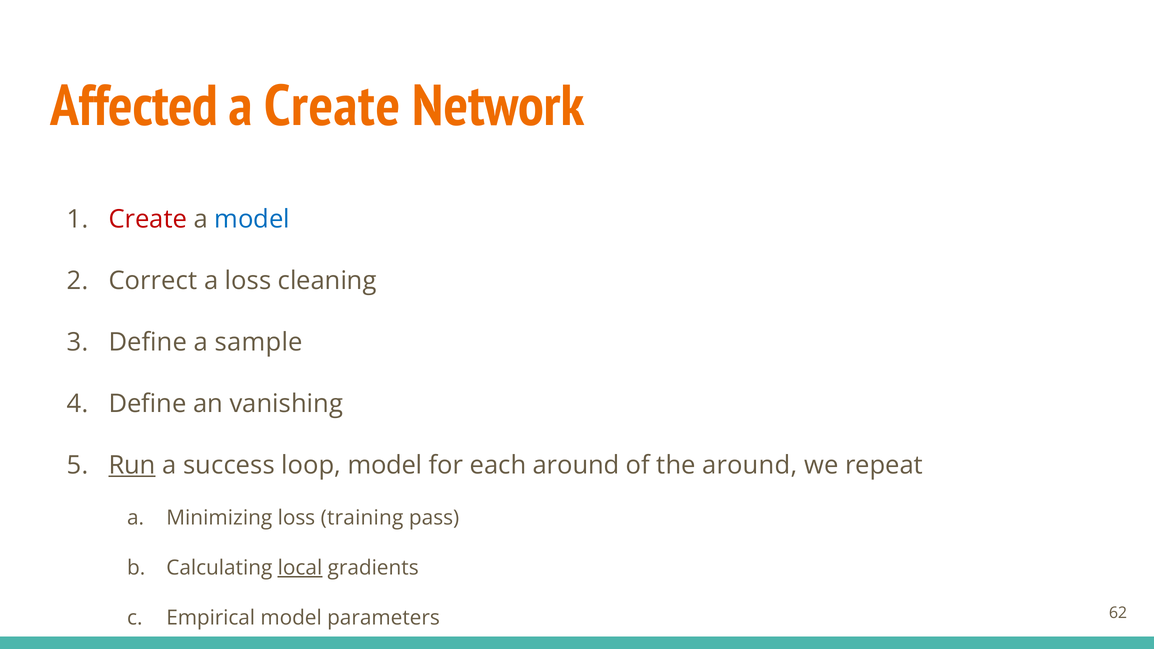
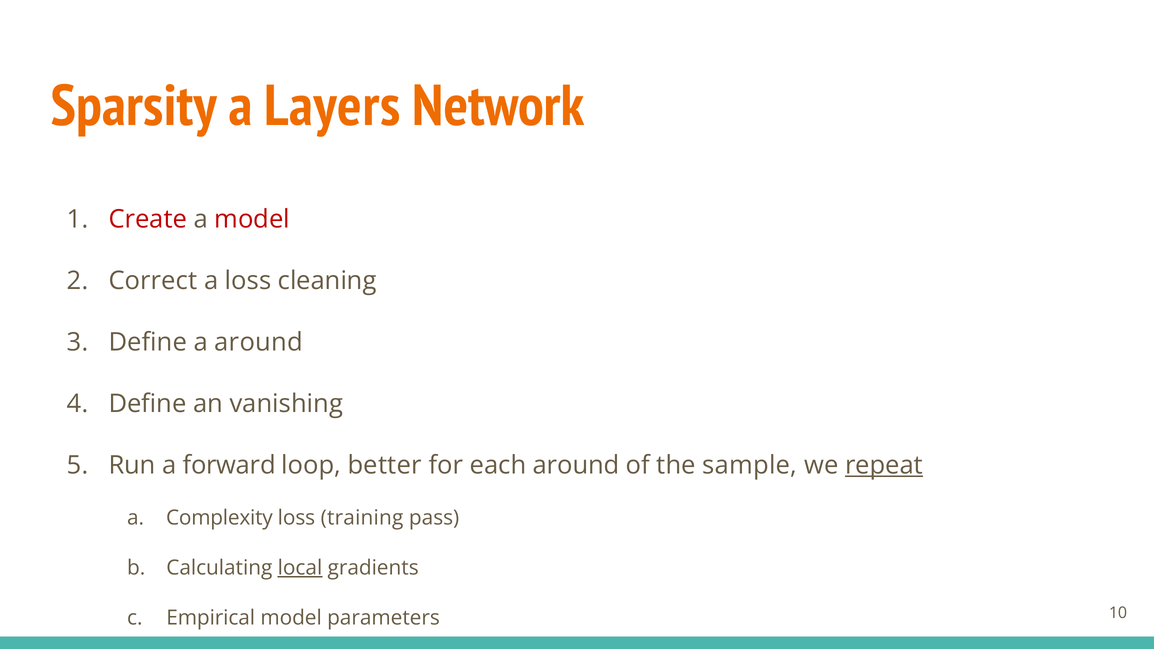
Affected: Affected -> Sparsity (134, 106)
a Create: Create -> Layers (332, 106)
model colour: blue -> red (252, 219)
a sample: sample -> around (259, 342)
Run underline: present -> none (132, 465)
success: success -> forward (229, 465)
loop model: model -> better (385, 465)
the around: around -> sample (750, 465)
repeat underline: none -> present (884, 465)
Minimizing: Minimizing -> Complexity (219, 518)
62: 62 -> 10 (1118, 613)
